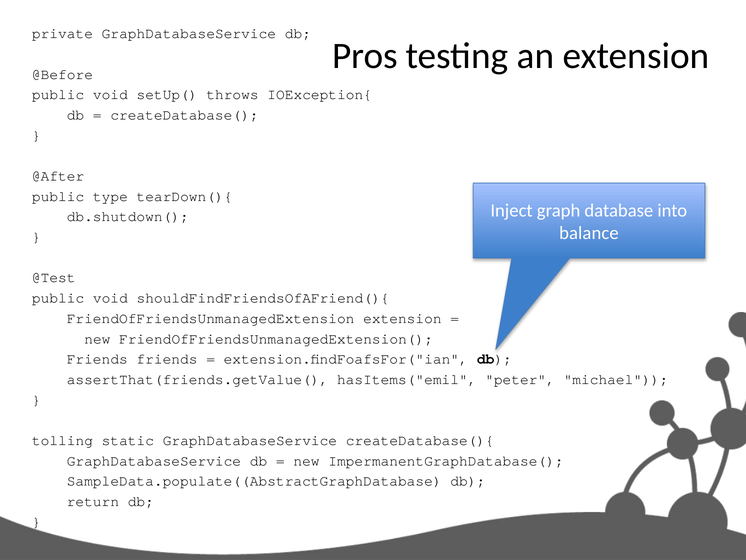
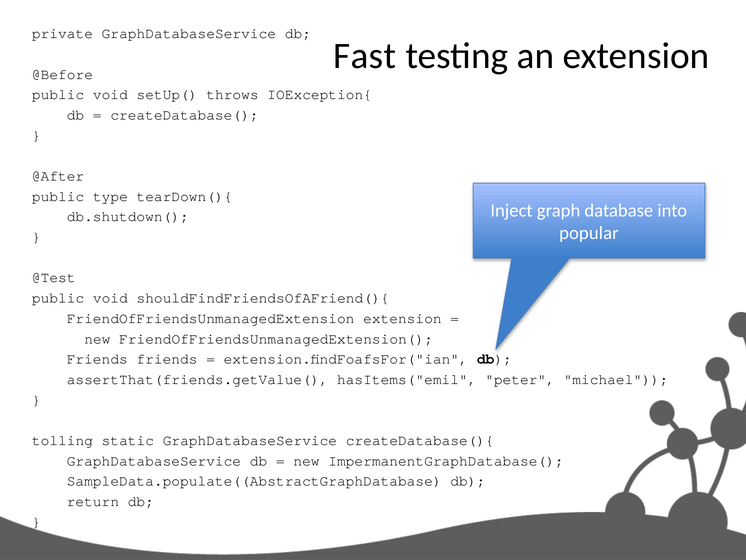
Pros: Pros -> Fast (365, 56)
balance: balance -> popular (589, 233)
